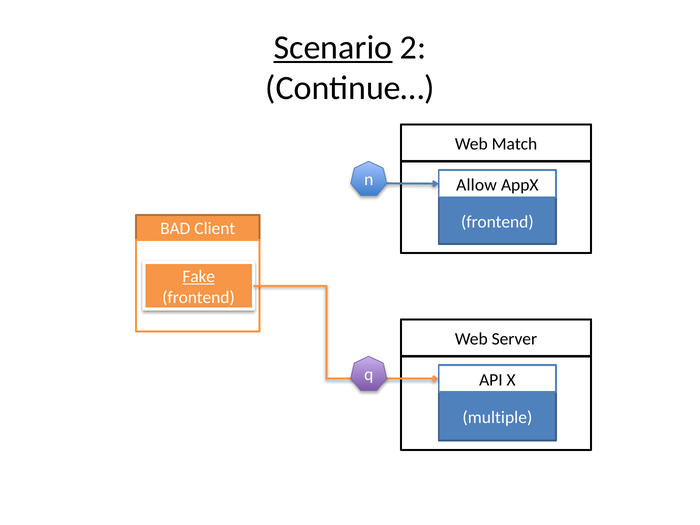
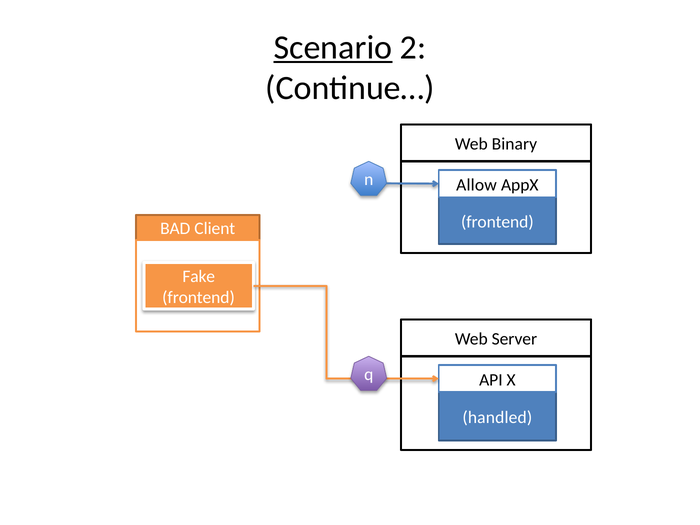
Match: Match -> Binary (514, 144)
Fake underline: present -> none (199, 277)
multiple: multiple -> handled (497, 417)
